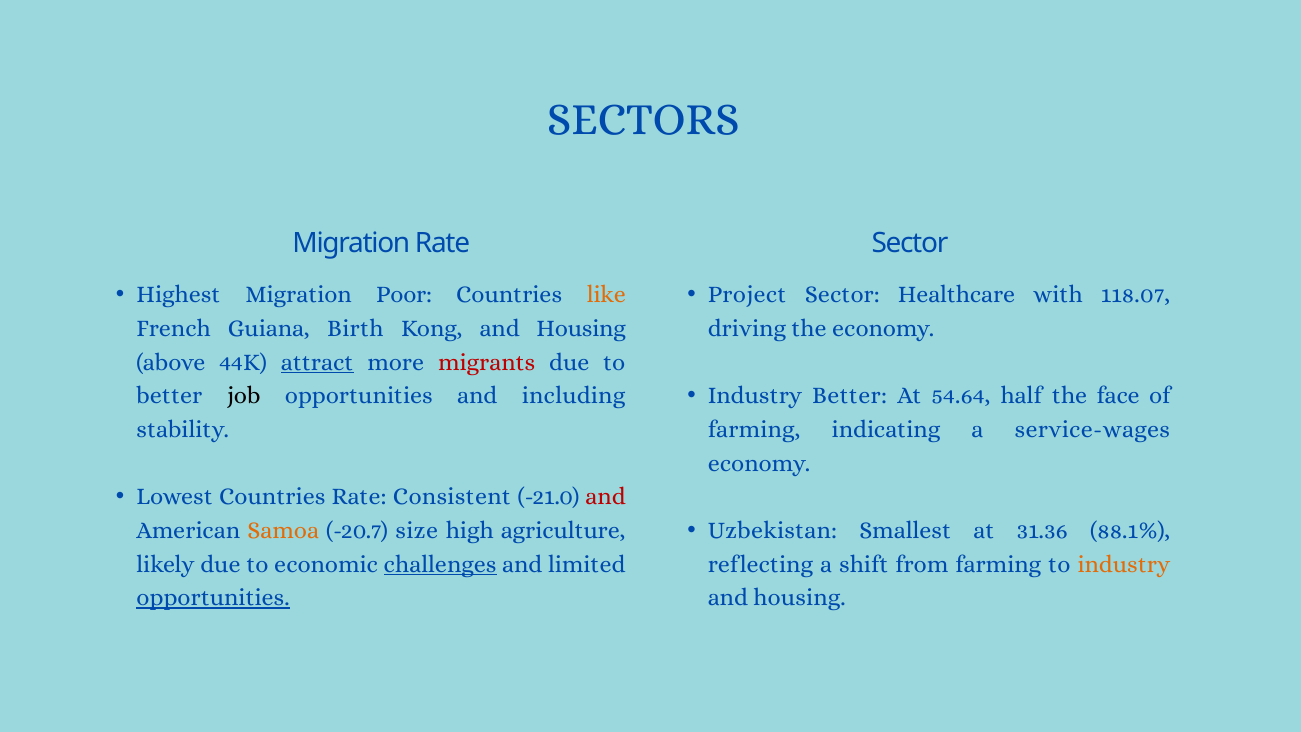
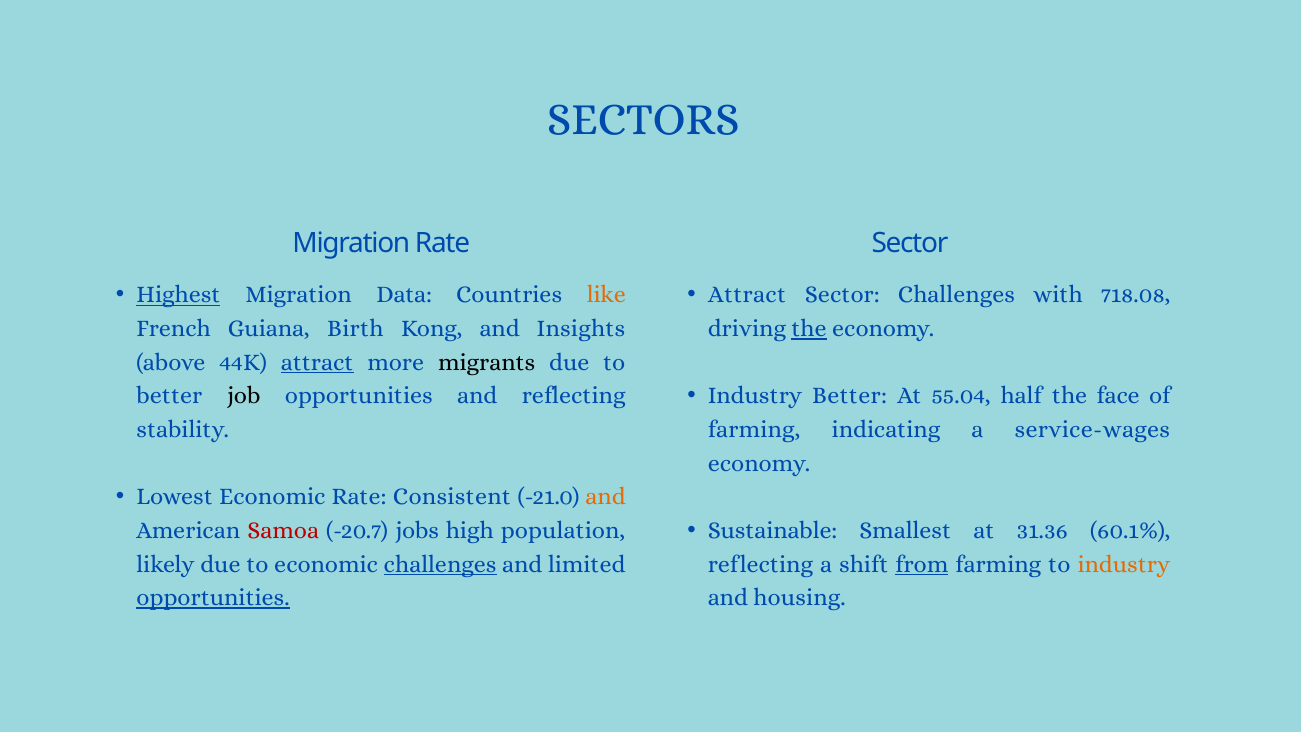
Highest underline: none -> present (178, 295)
Poor: Poor -> Data (404, 295)
Project: Project -> Attract (747, 295)
Sector Healthcare: Healthcare -> Challenges (956, 295)
118.07: 118.07 -> 718.08 (1136, 295)
Kong and Housing: Housing -> Insights (581, 328)
the underline: none -> present (809, 328)
migrants colour: red -> black (487, 362)
54.64: 54.64 -> 55.04 (961, 396)
and including: including -> reflecting (574, 396)
Lowest Countries: Countries -> Economic (272, 497)
and colour: red -> orange (606, 497)
Uzbekistan: Uzbekistan -> Sustainable (773, 530)
88.1%: 88.1% -> 60.1% (1130, 530)
Samoa colour: orange -> red (283, 530)
size: size -> jobs (417, 530)
agriculture: agriculture -> population (563, 530)
from underline: none -> present (922, 564)
